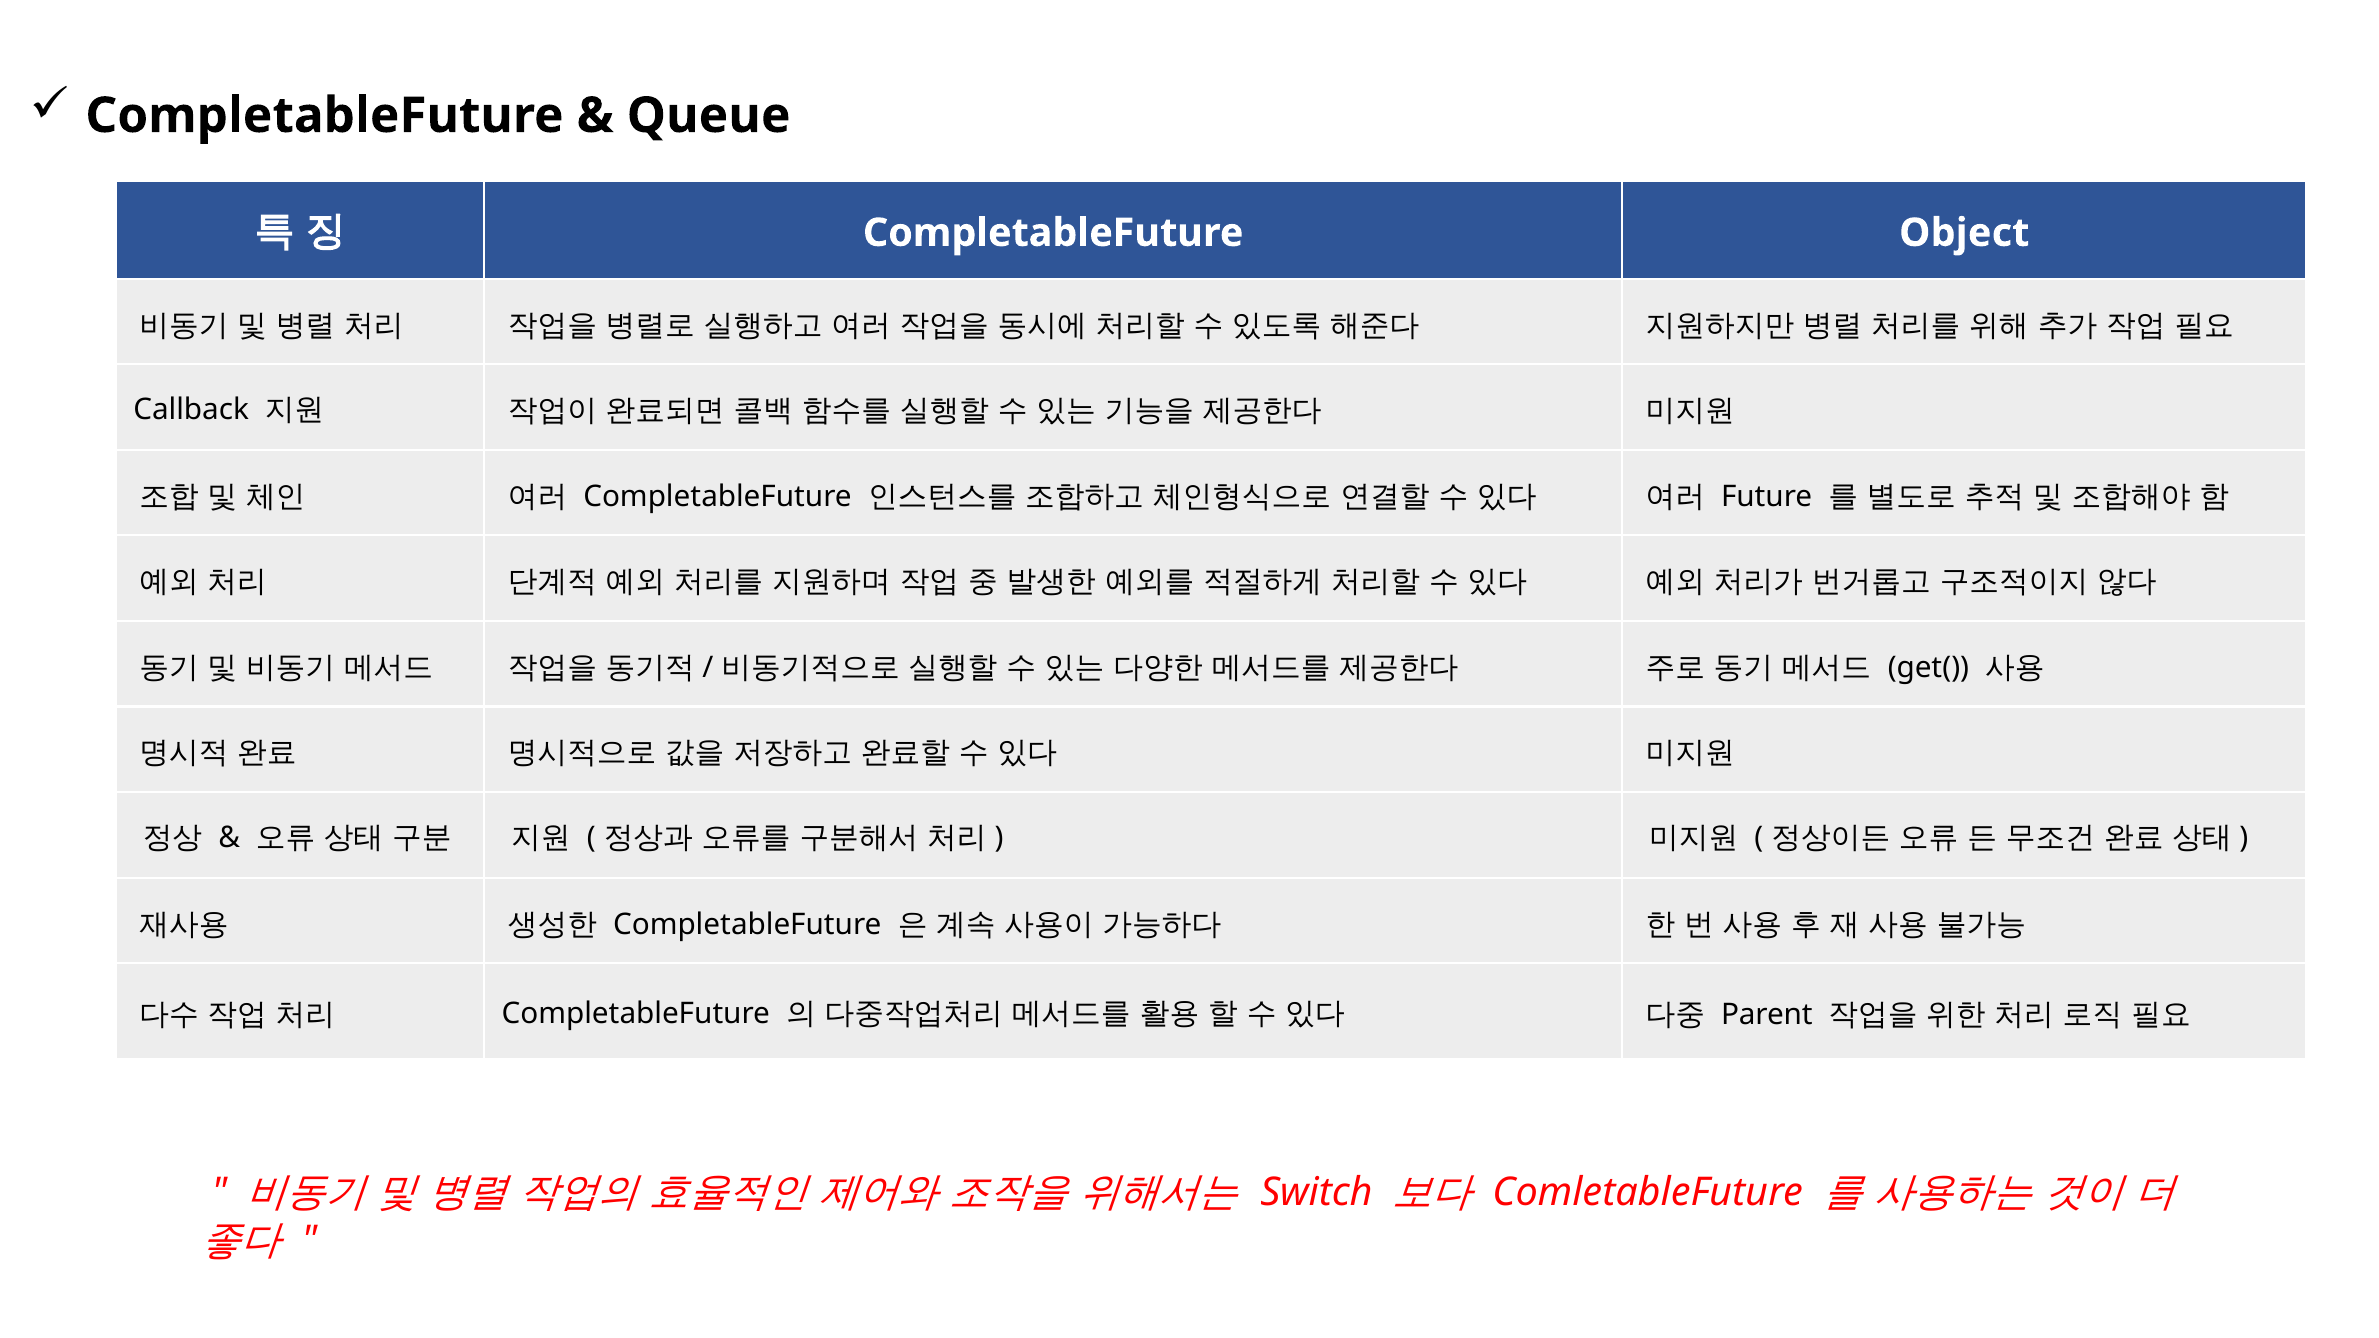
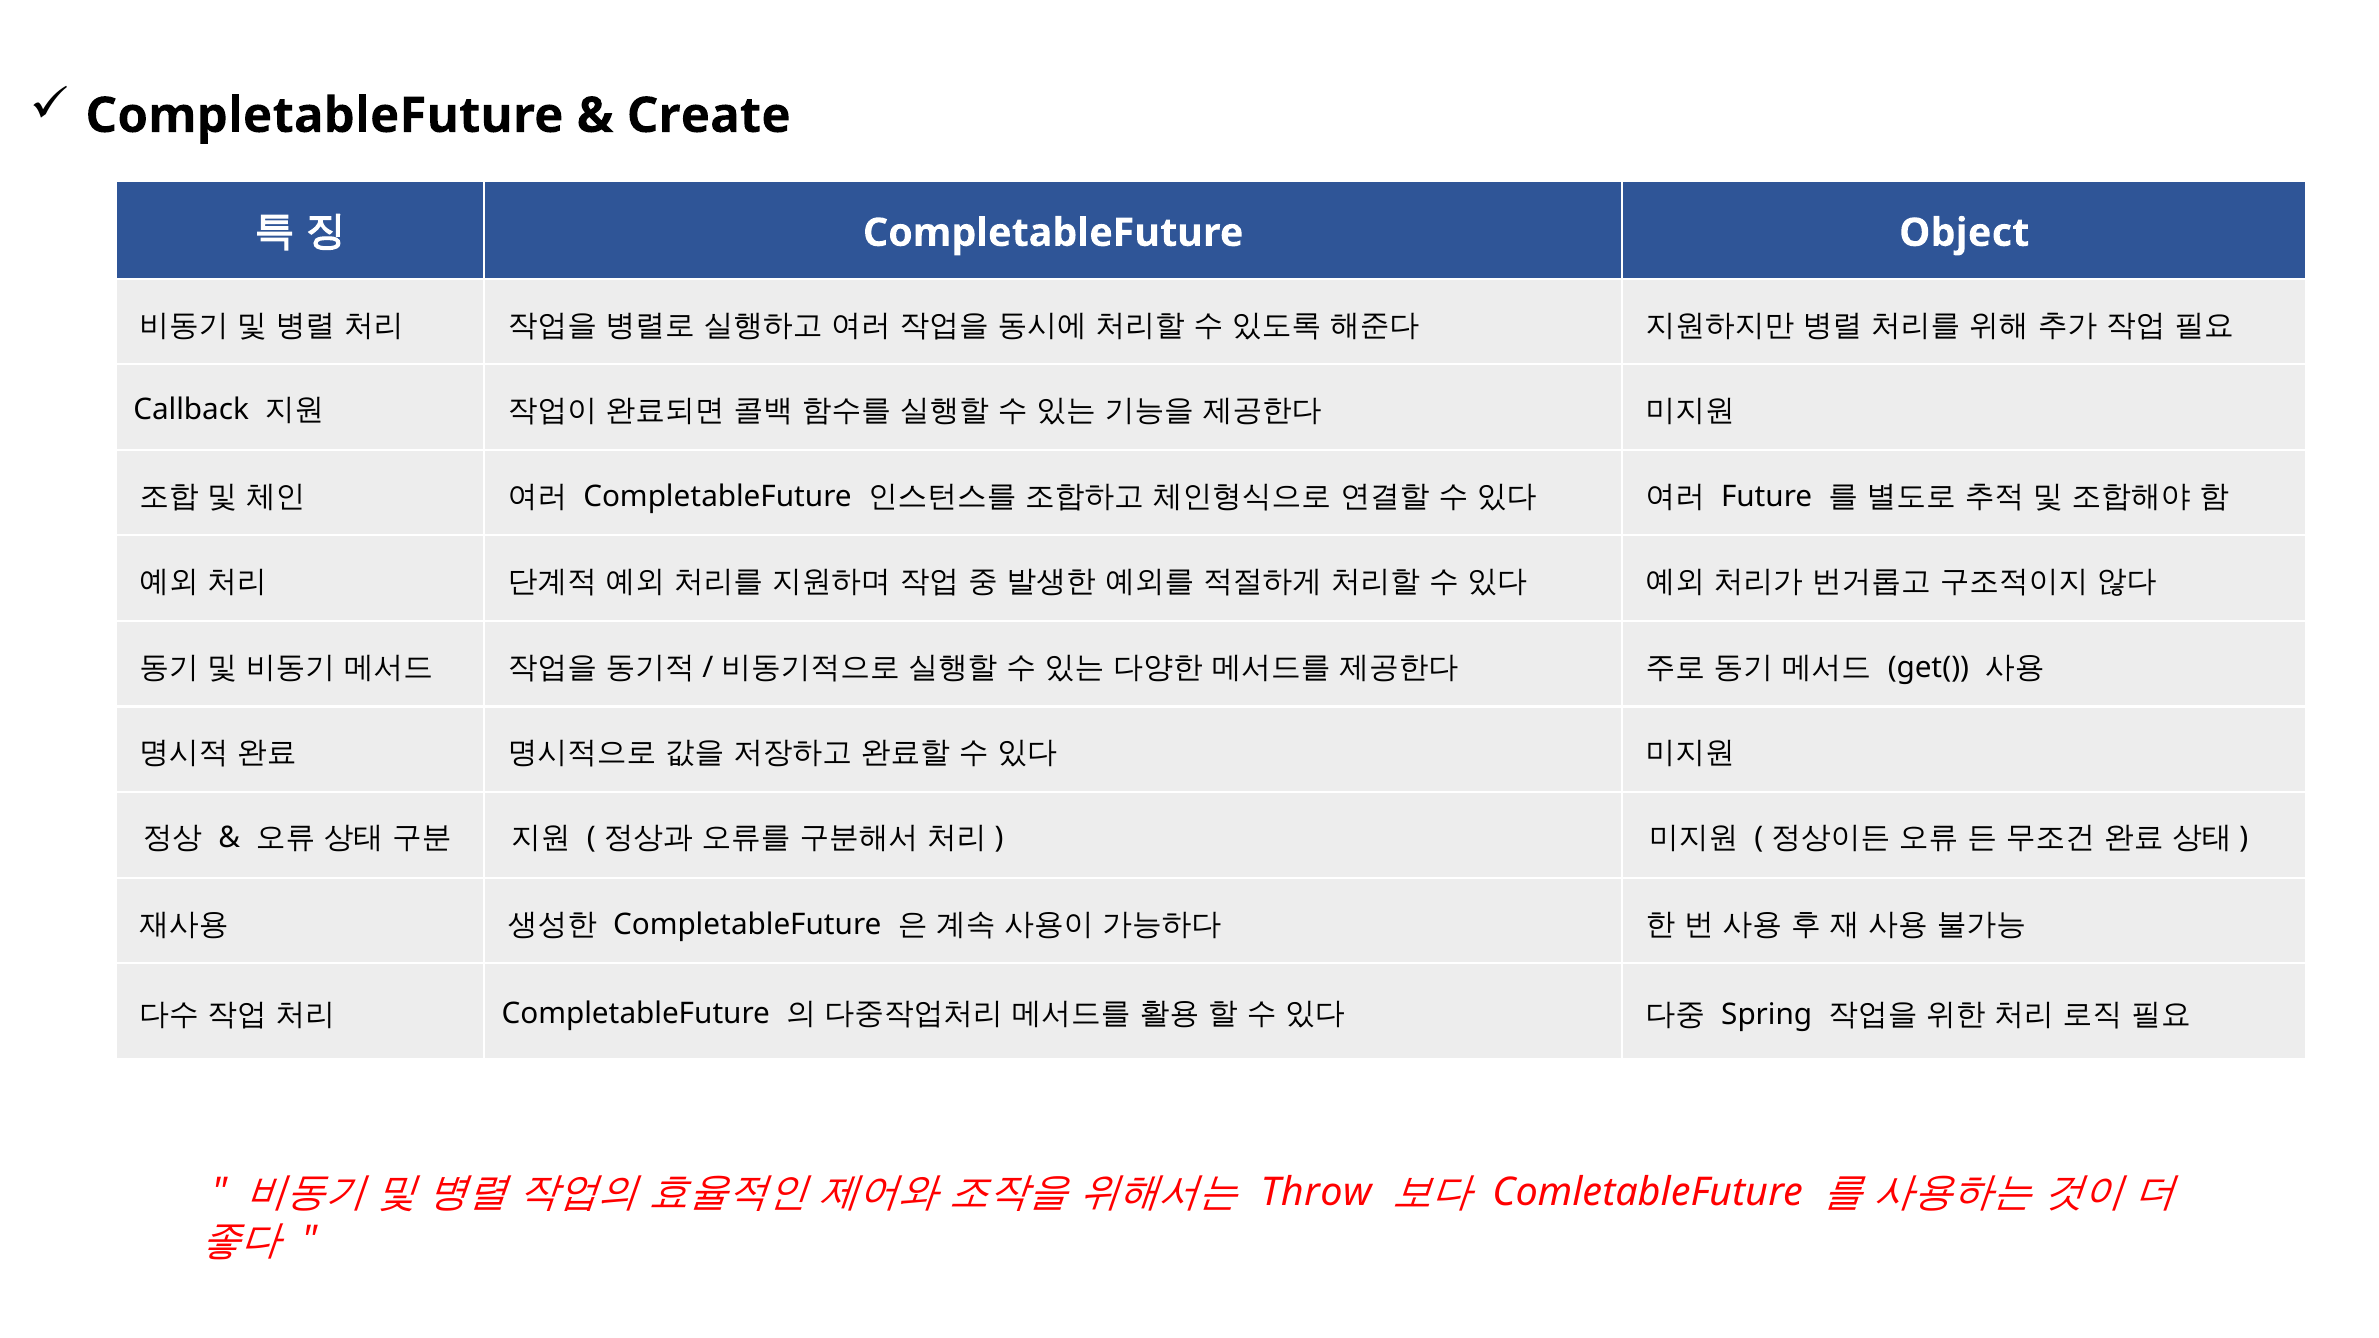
Queue: Queue -> Create (709, 116)
Parent: Parent -> Spring (1767, 1015)
Switch: Switch -> Throw (1316, 1193)
